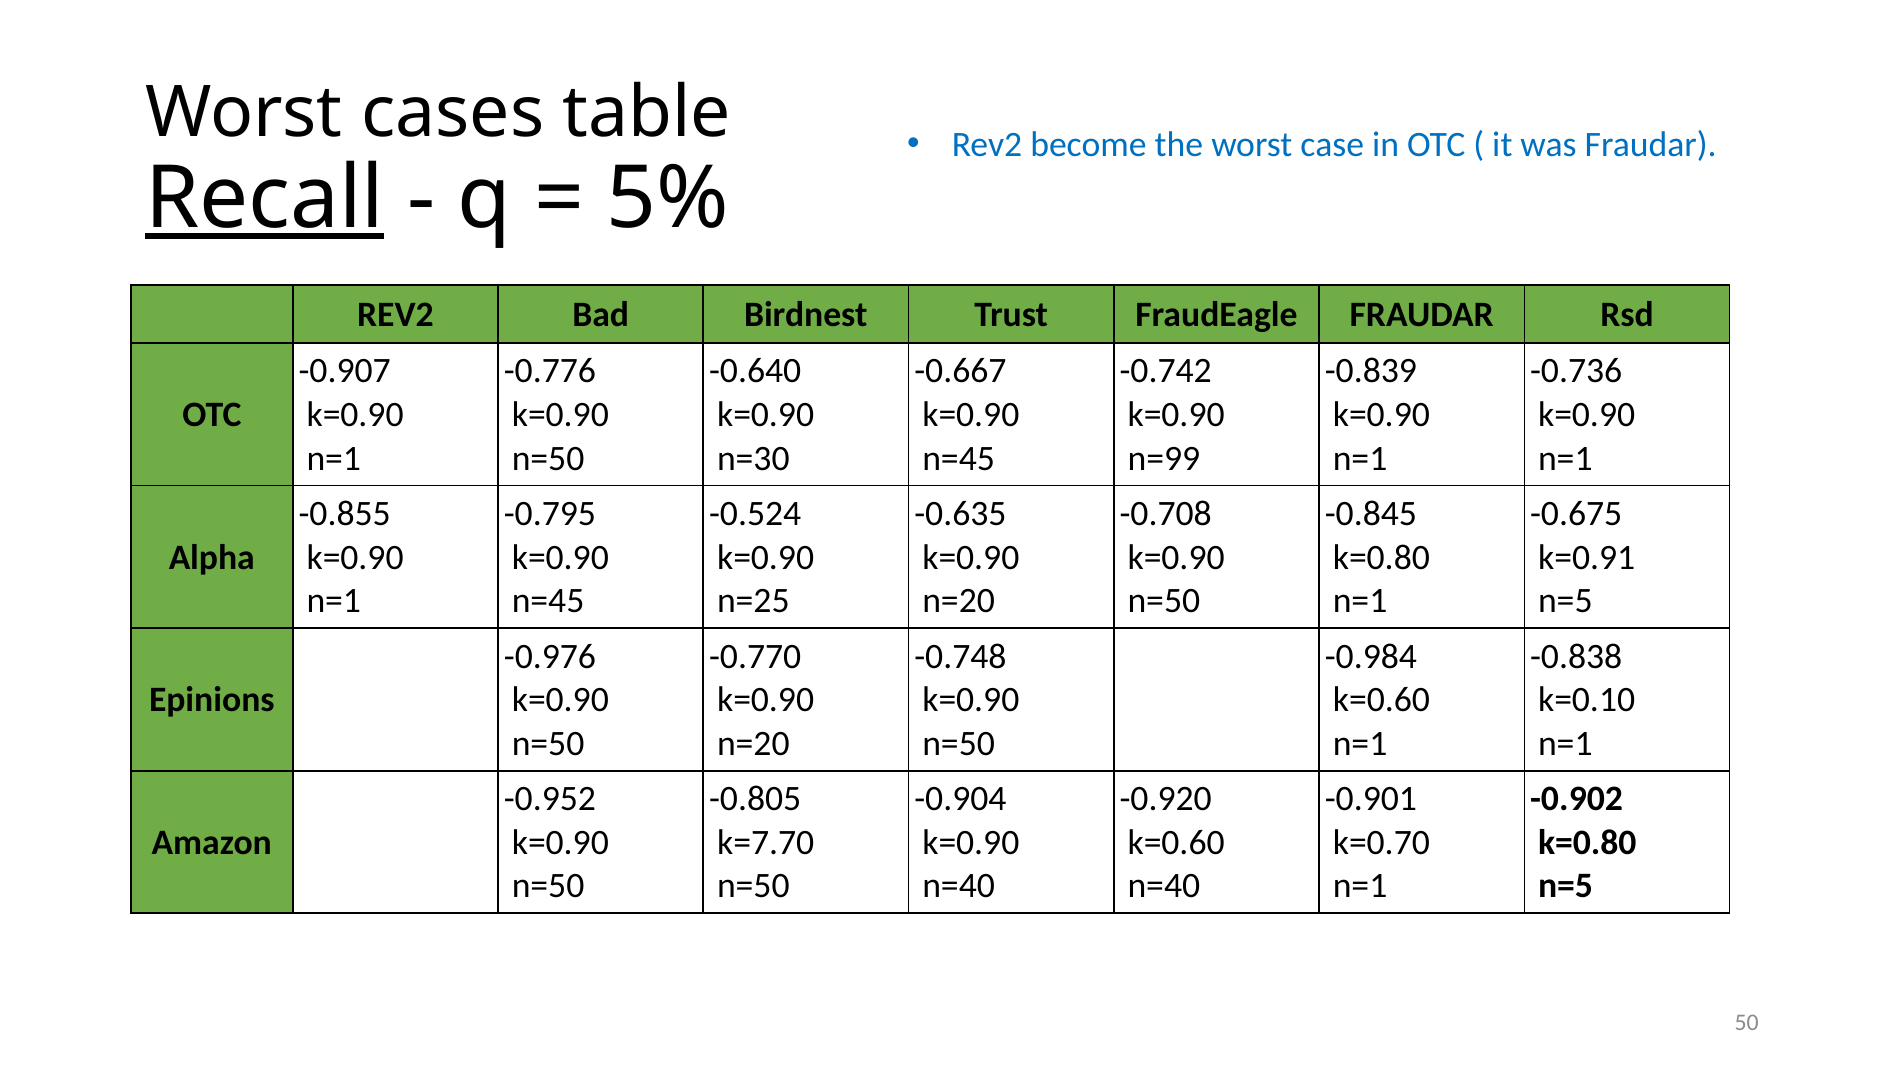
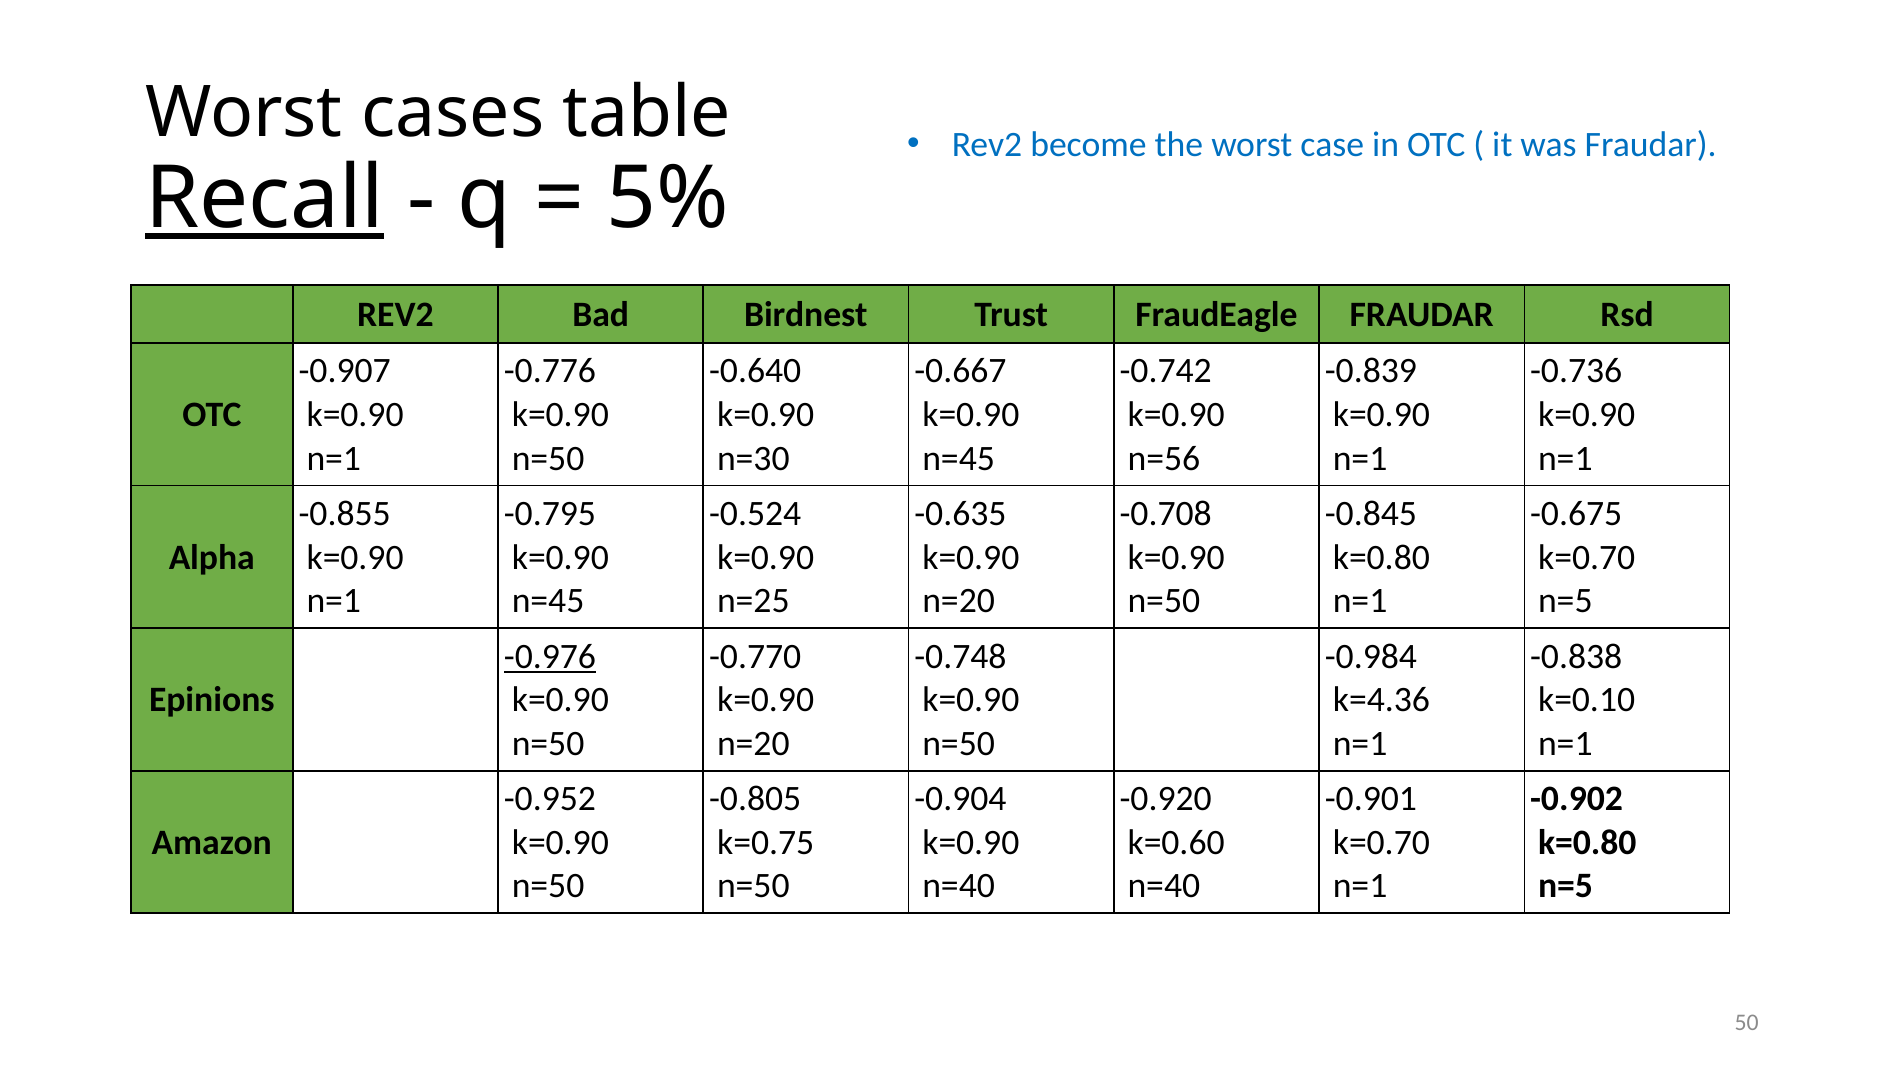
n=99: n=99 -> n=56 (1164, 458)
k=0.91: k=0.91 -> k=0.70 (1587, 557)
-0.976 underline: none -> present (550, 656)
k=0.60: k=0.60 -> k=4.36 (1381, 700)
k=7.70: k=7.70 -> k=0.75 (766, 842)
